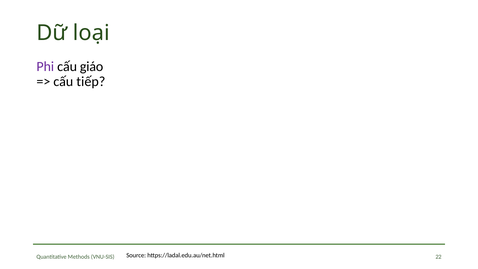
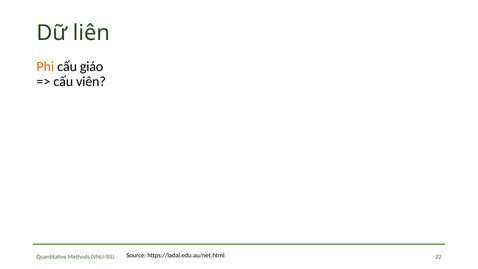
loại: loại -> liên (91, 33)
Phi colour: purple -> orange (45, 66)
tiếp: tiếp -> viên (91, 82)
